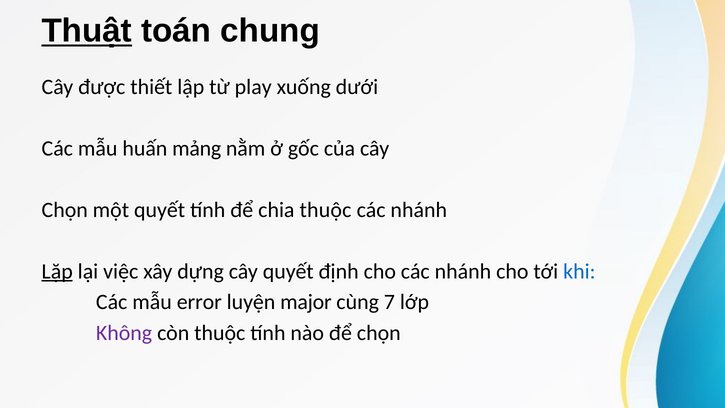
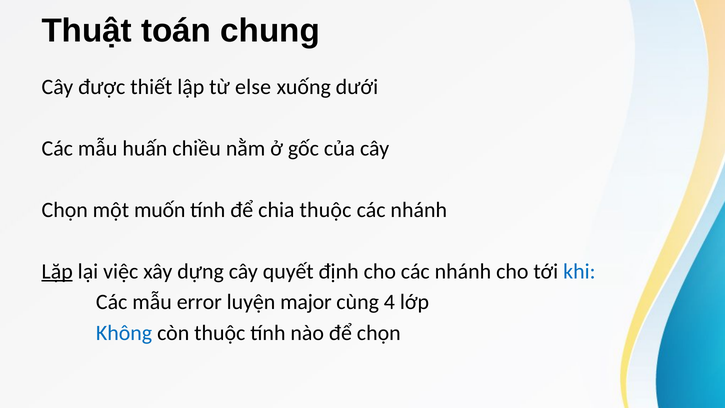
Thuật underline: present -> none (87, 31)
play: play -> else (253, 87)
mảng: mảng -> chiều (197, 149)
một quyết: quyết -> muốn (160, 210)
7: 7 -> 4 (389, 302)
Không colour: purple -> blue (124, 333)
